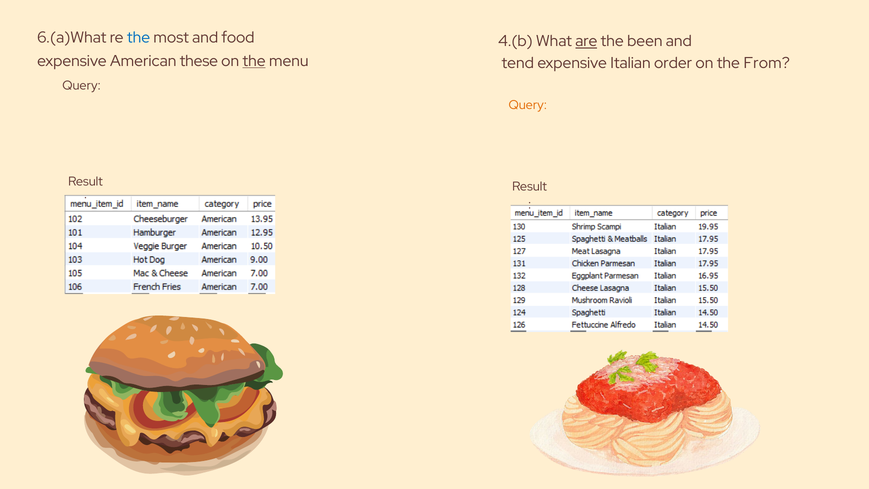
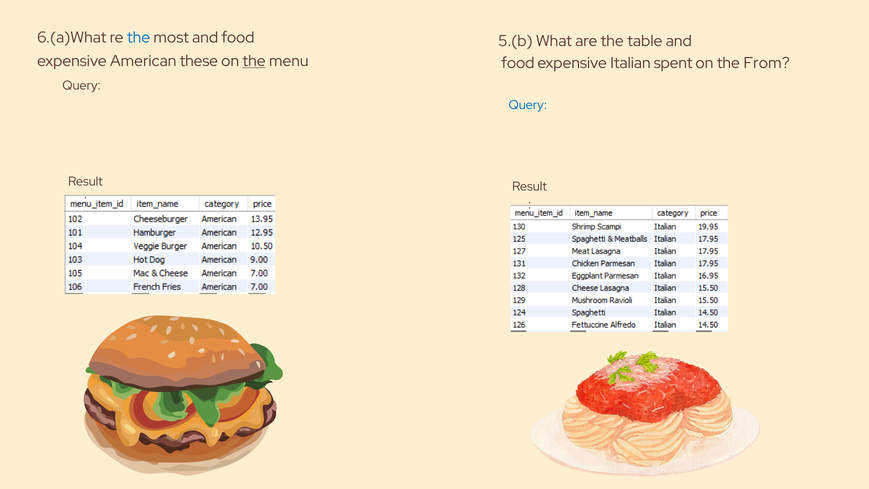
4.(b: 4.(b -> 5.(b (515, 41)
are underline: present -> none (586, 41)
been: been -> table (645, 41)
tend: tend -> food (518, 63)
order: order -> spent (673, 63)
Query colour: orange -> blue (528, 105)
